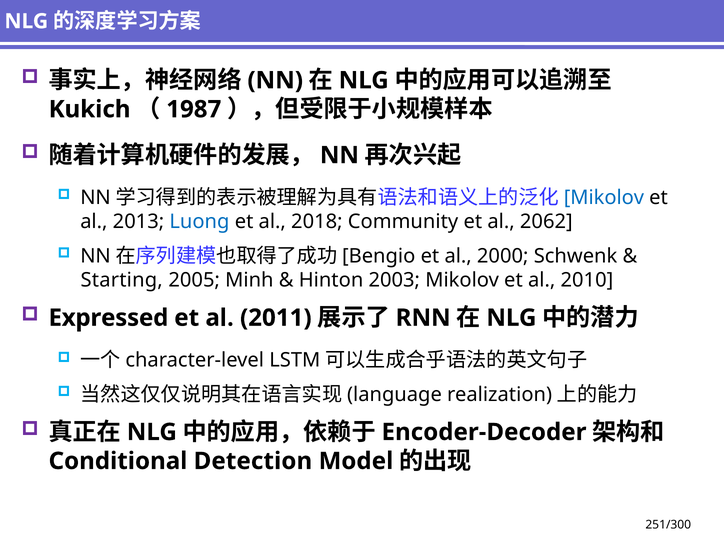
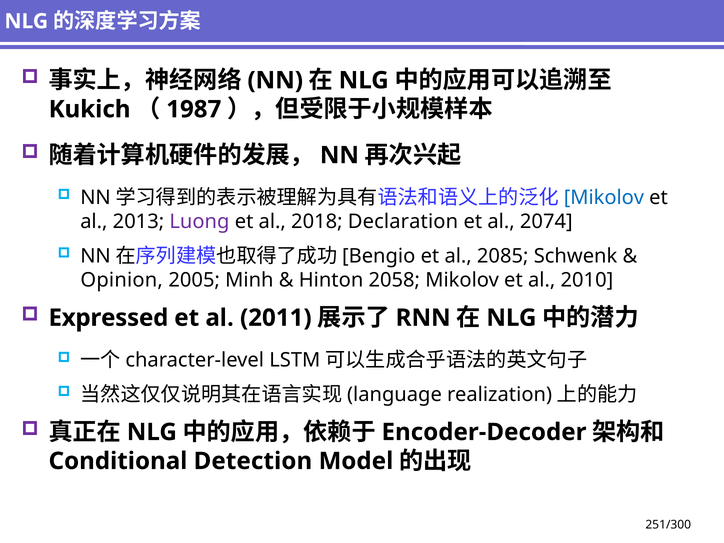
Luong colour: blue -> purple (199, 222)
Community: Community -> Declaration (403, 222)
2062: 2062 -> 2074 (546, 222)
2000: 2000 -> 2085 (503, 256)
Starting: Starting -> Opinion (122, 280)
2003: 2003 -> 2058 (394, 280)
